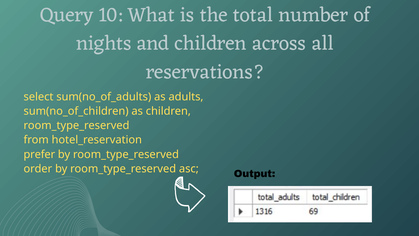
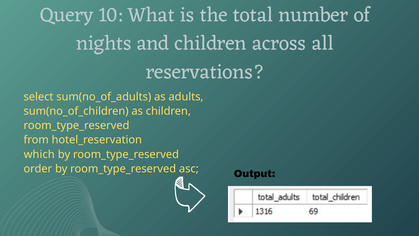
prefer: prefer -> which (39, 154)
